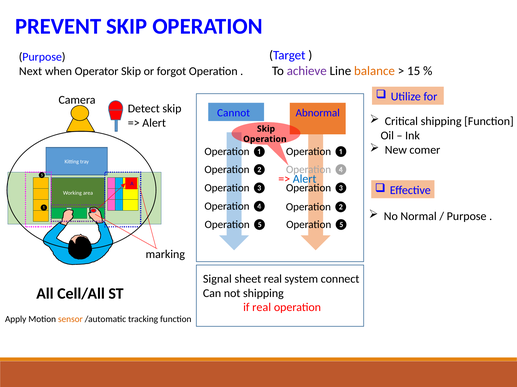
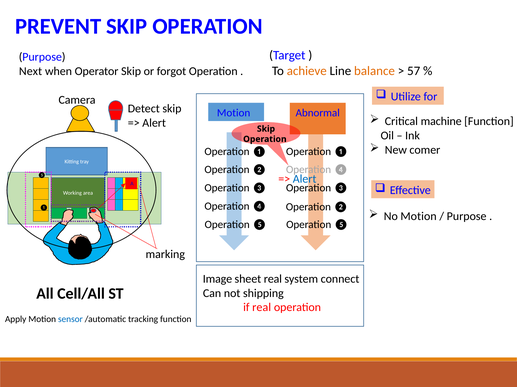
achieve colour: purple -> orange (307, 71)
15: 15 -> 57 (414, 71)
Cannot: Cannot -> Motion (234, 113)
Critical shipping: shipping -> machine (441, 121)
No Normal: Normal -> Motion (419, 217)
Signal: Signal -> Image (217, 279)
sensor colour: orange -> blue (70, 320)
